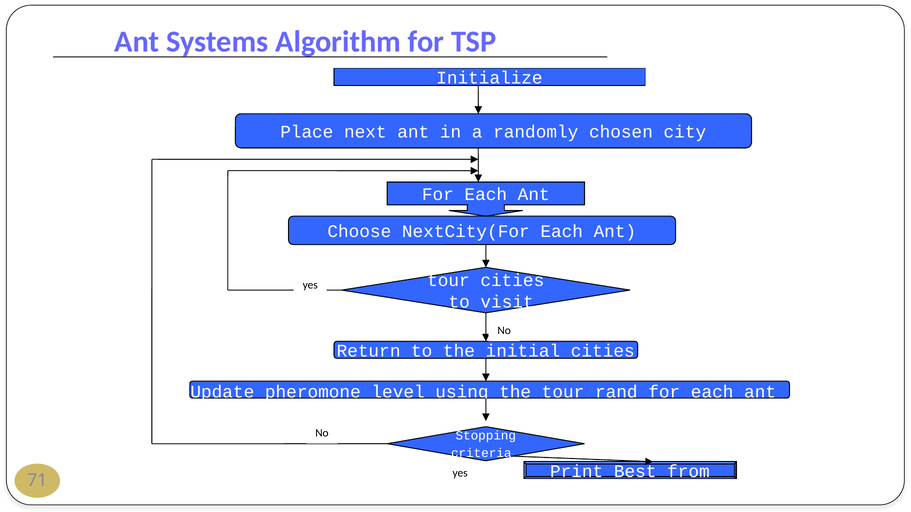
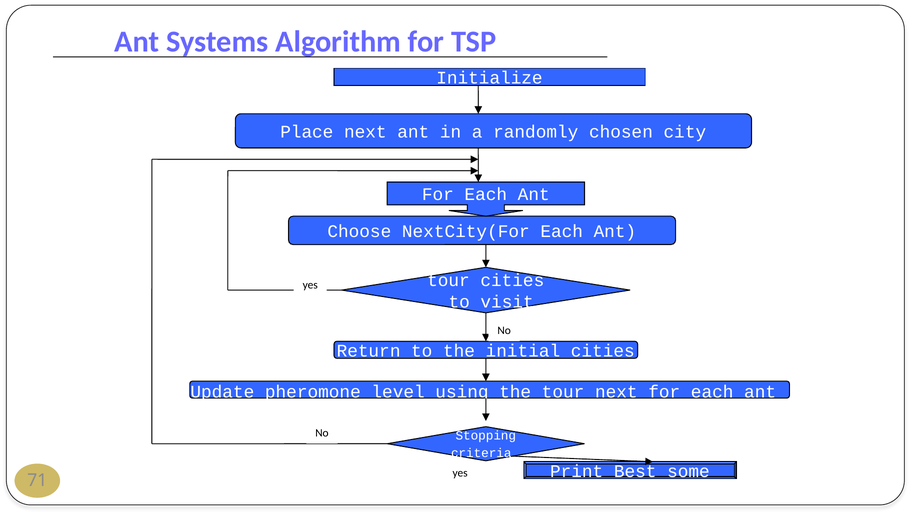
tour rand: rand -> next (616, 392)
from: from -> some (688, 472)
